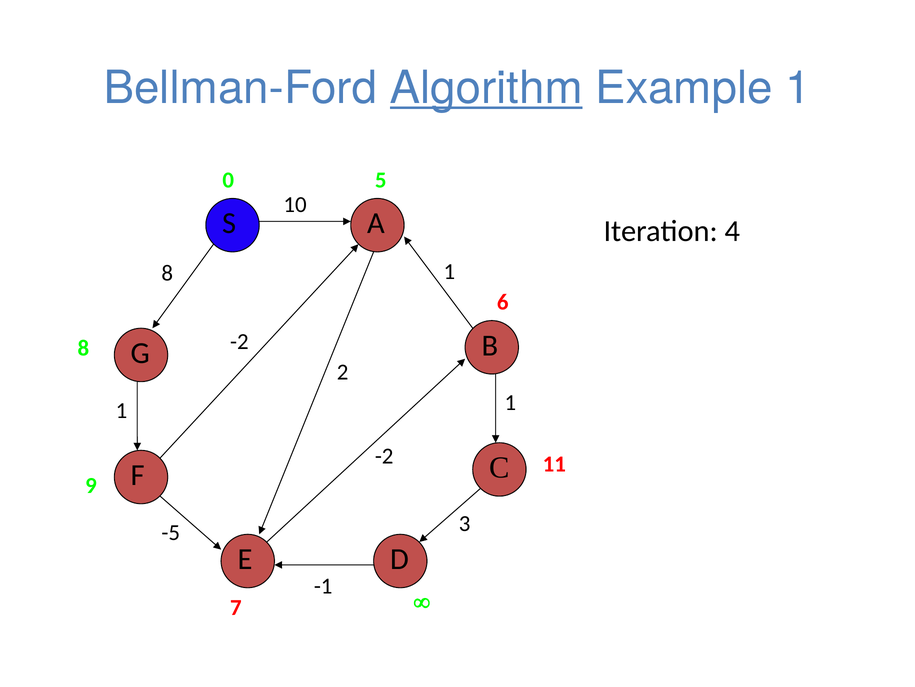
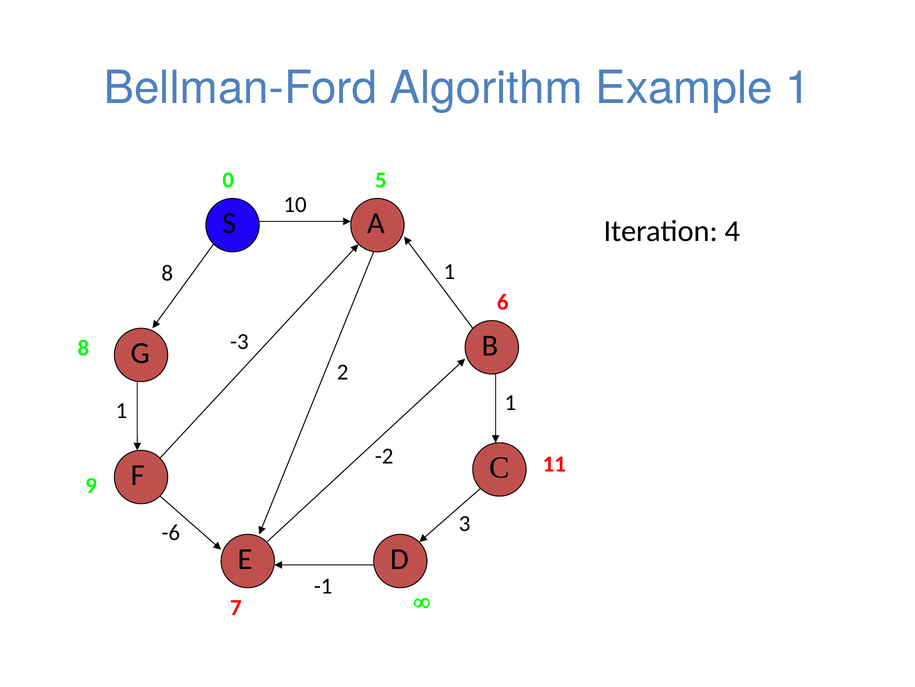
Algorithm underline: present -> none (486, 88)
-2: -2 -> -3 (239, 341)
-5: -5 -> -6 (171, 532)
